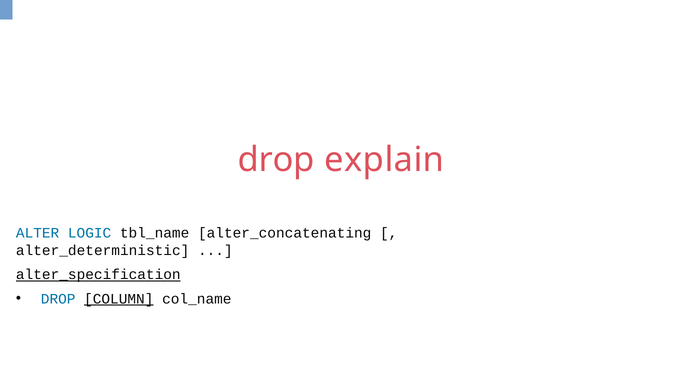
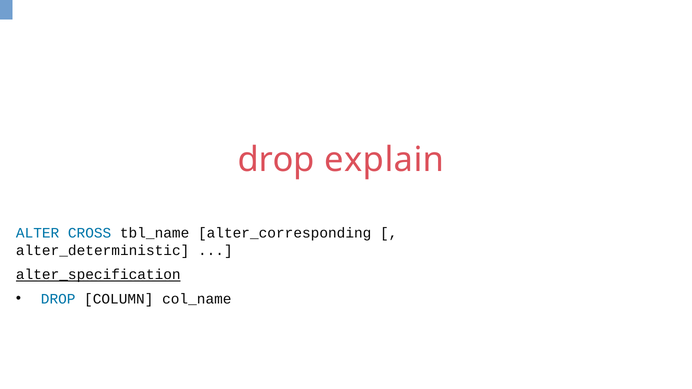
LOGIC: LOGIC -> CROSS (90, 233)
alter_concatenating: alter_concatenating -> alter_corresponding (285, 233)
COLUMN underline: present -> none (119, 299)
